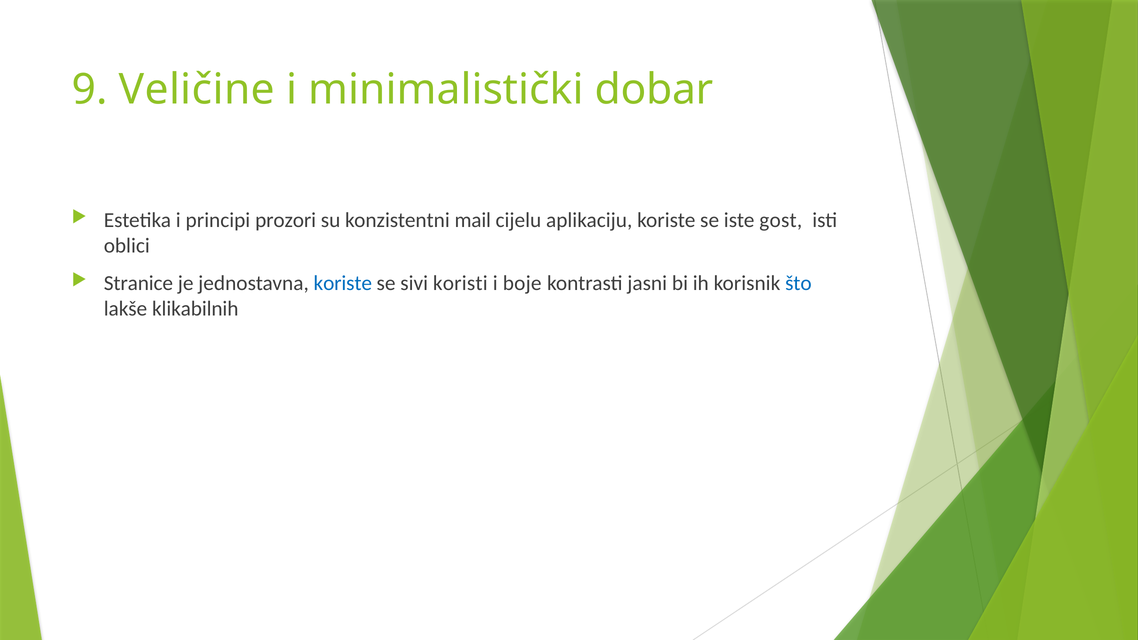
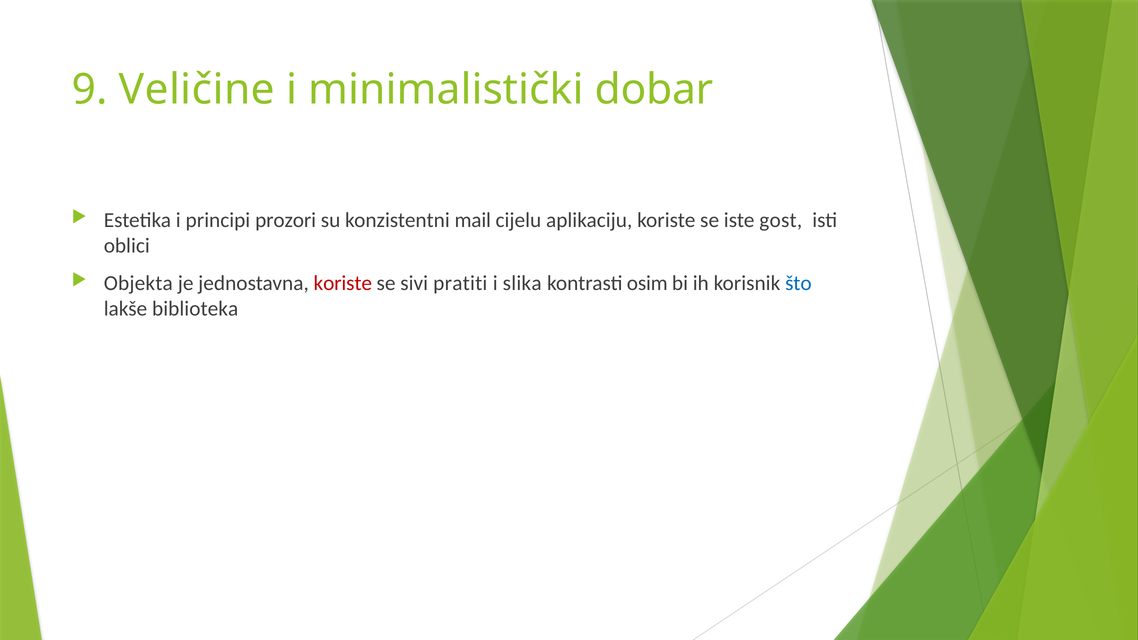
Stranice: Stranice -> Objekta (138, 283)
koriste colour: blue -> red (343, 283)
koristi: koristi -> pratiti (460, 283)
boje: boje -> slika (522, 283)
jasni: jasni -> osim (647, 283)
klikabilnih: klikabilnih -> biblioteka (195, 309)
